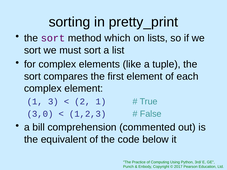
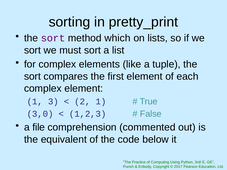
bill: bill -> file (39, 127)
